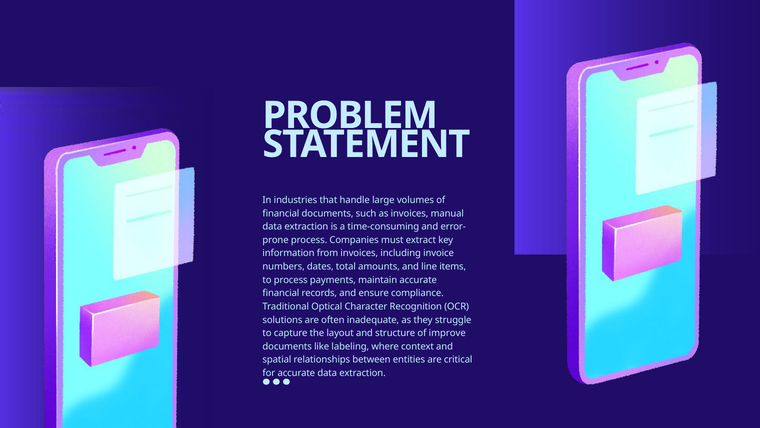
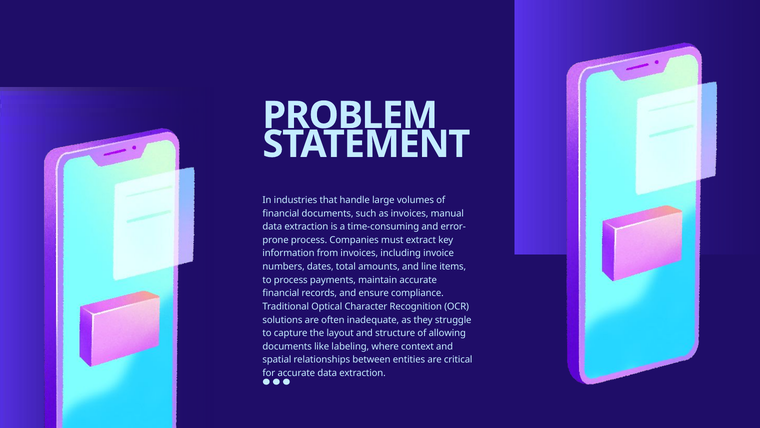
improve: improve -> allowing (447, 333)
